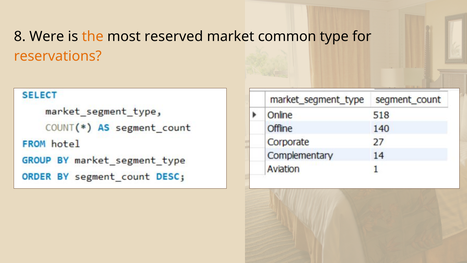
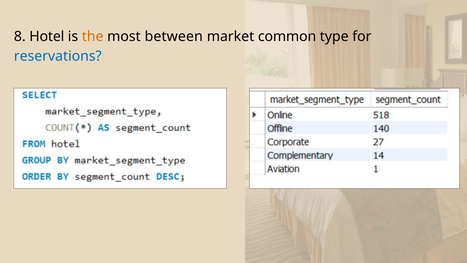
Were: Were -> Hotel (47, 36)
reserved: reserved -> between (174, 36)
reservations colour: orange -> blue (58, 56)
